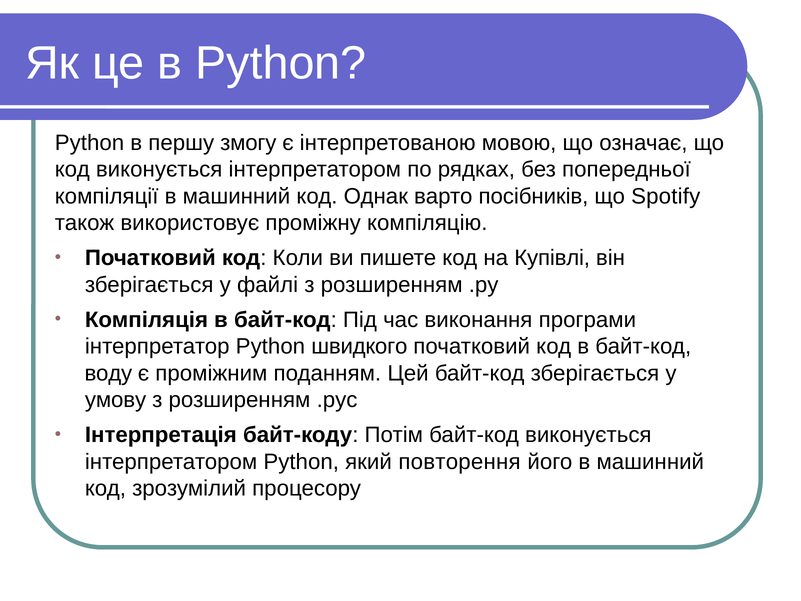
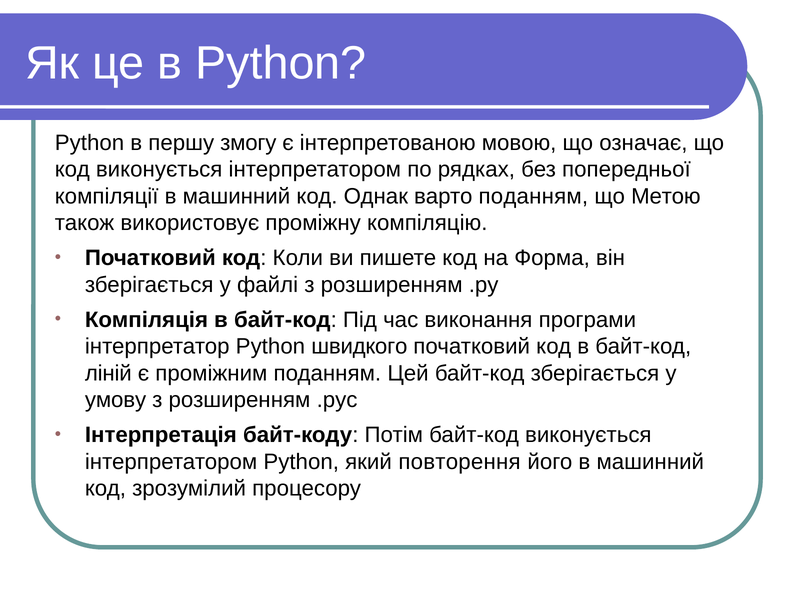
варто посібників: посібників -> поданням (533, 196)
Spotify: Spotify -> Метою (666, 196)
Купівлі: Купівлі -> Форма (552, 258)
воду: воду -> ліній (108, 373)
